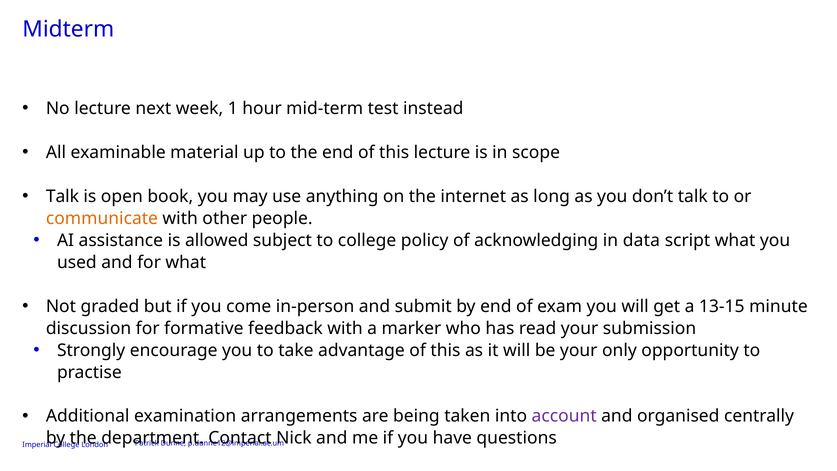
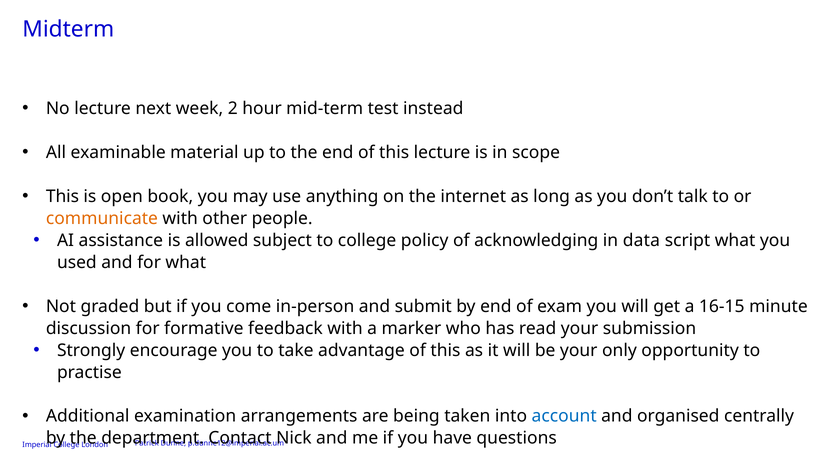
1: 1 -> 2 (233, 108)
Talk: Talk -> This (62, 196)
13-15: 13-15 -> 16-15 (722, 306)
account colour: purple -> blue (564, 416)
